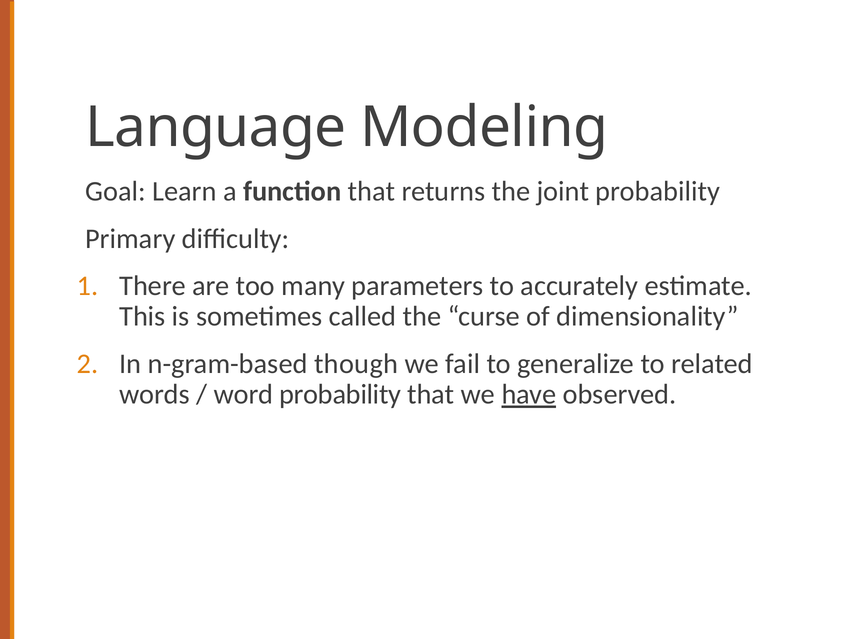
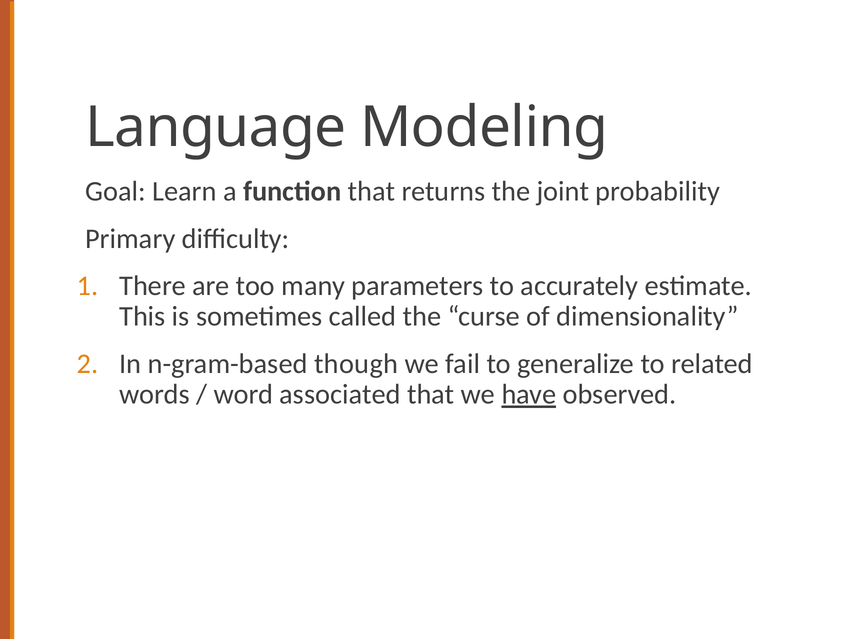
word probability: probability -> associated (340, 394)
